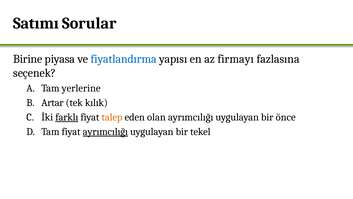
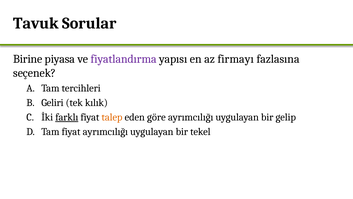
Satımı: Satımı -> Tavuk (36, 23)
fiyatlandırma colour: blue -> purple (124, 59)
yerlerine: yerlerine -> tercihleri (81, 88)
Artar: Artar -> Geliri (52, 103)
olan: olan -> göre (156, 117)
önce: önce -> gelip (286, 117)
ayrımcılığı underline: present -> none (105, 131)
